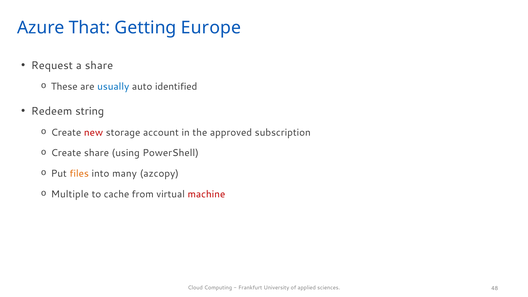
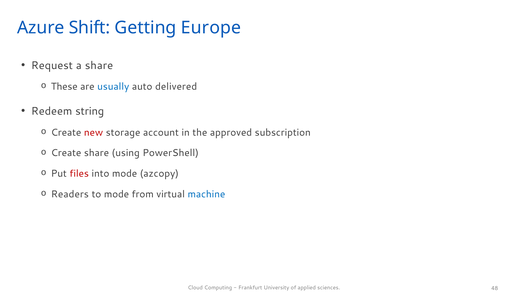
That: That -> Shift (90, 28)
identified: identified -> delivered (176, 87)
files colour: orange -> red (79, 174)
into many: many -> mode (125, 174)
Multiple: Multiple -> Readers (70, 194)
to cache: cache -> mode (116, 194)
machine colour: red -> blue (206, 194)
